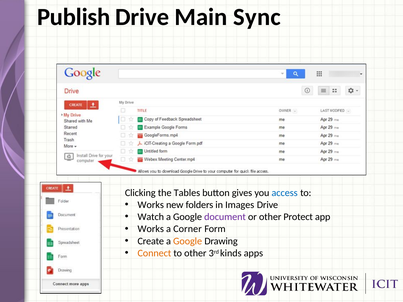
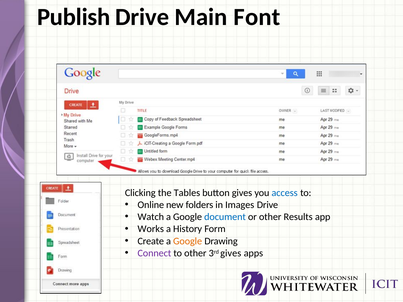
Sync: Sync -> Font (257, 17)
Works: Works -> Online (151, 205)
document colour: purple -> blue (225, 217)
Protect: Protect -> Results (298, 217)
Corner: Corner -> History (188, 229)
Connect colour: orange -> purple (154, 253)
3rd kinds: kinds -> gives (231, 253)
